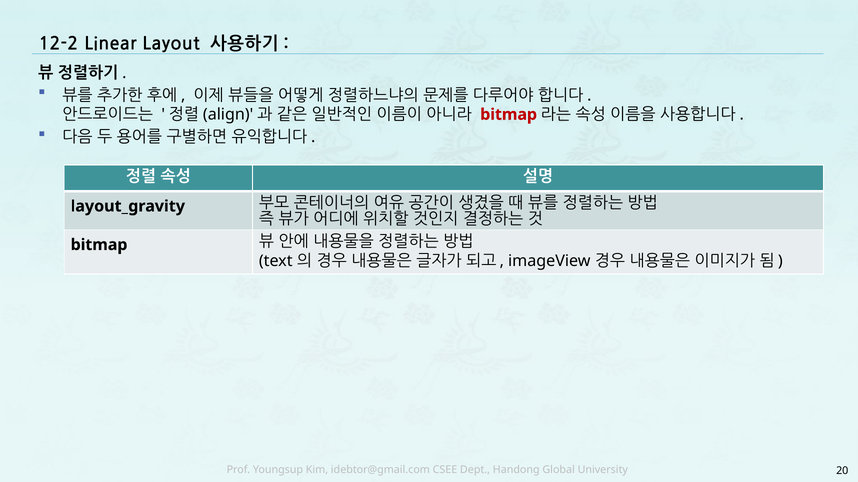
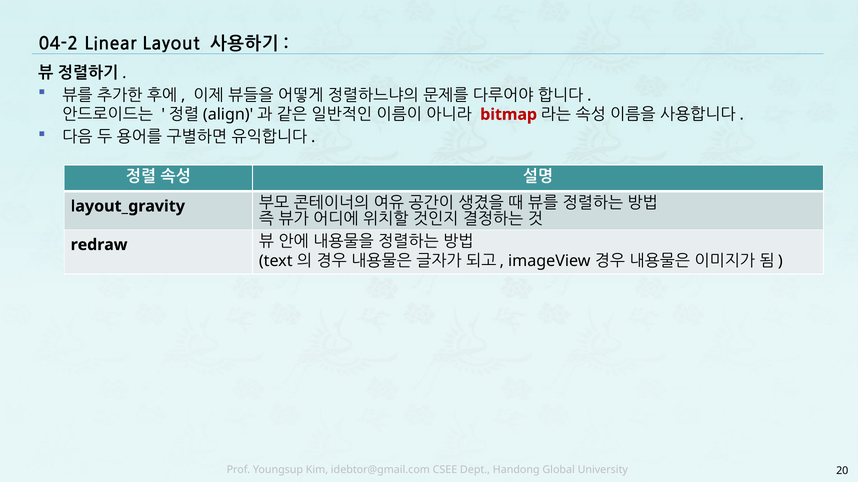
12-2: 12-2 -> 04-2 (58, 44)
bitmap: bitmap -> redraw (99, 245)
